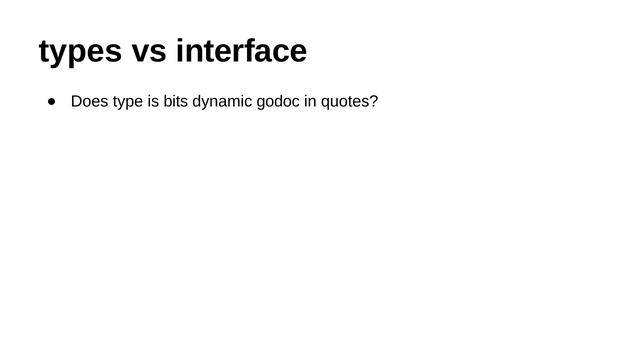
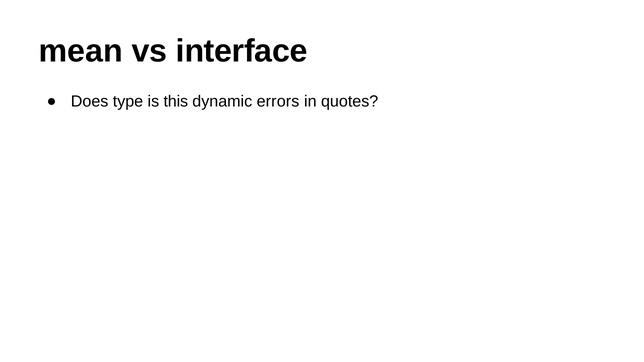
types: types -> mean (81, 51)
bits: bits -> this (176, 102)
godoc: godoc -> errors (278, 102)
